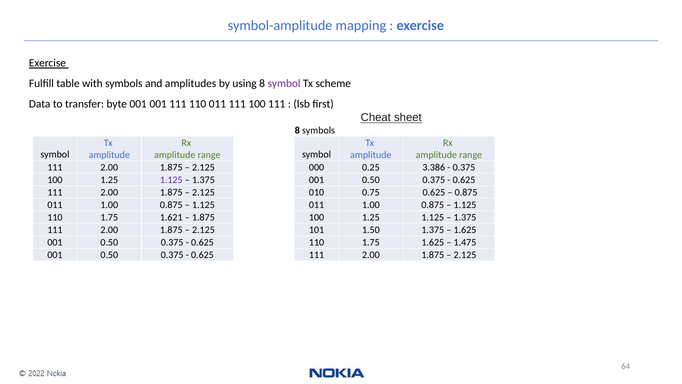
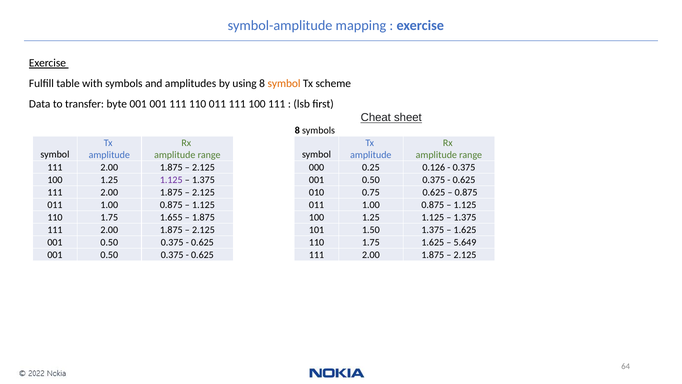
symbol colour: purple -> orange (284, 84)
3.386: 3.386 -> 0.126 (434, 167)
1.621: 1.621 -> 1.655 (171, 217)
1.475: 1.475 -> 5.649 (465, 242)
